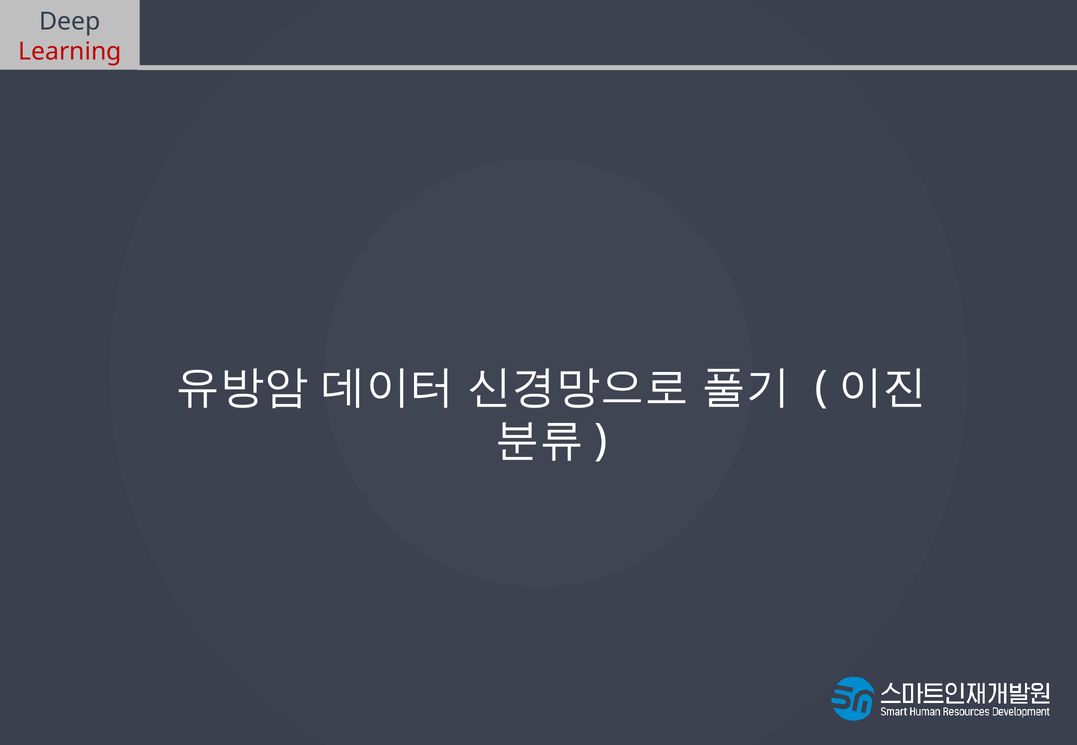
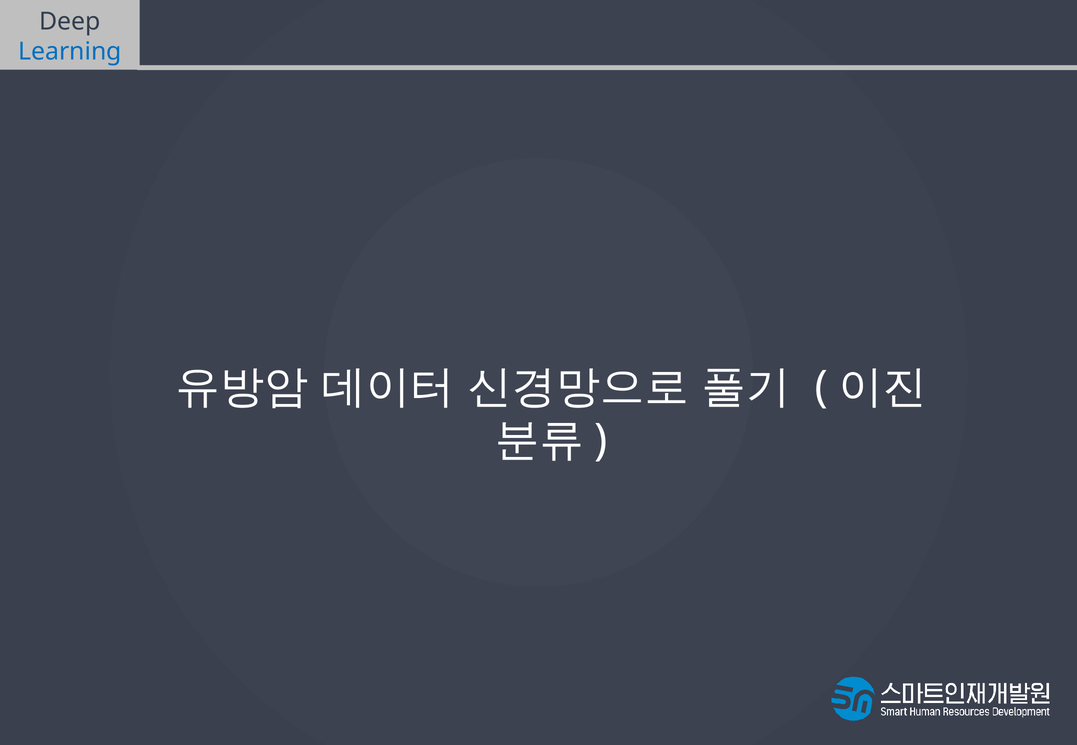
Learning colour: red -> blue (70, 51)
